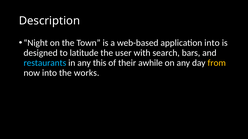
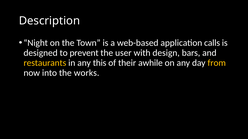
application into: into -> calls (212, 43)
latitude: latitude -> prevent (84, 53)
search: search -> design (166, 53)
restaurants colour: light blue -> yellow (45, 63)
